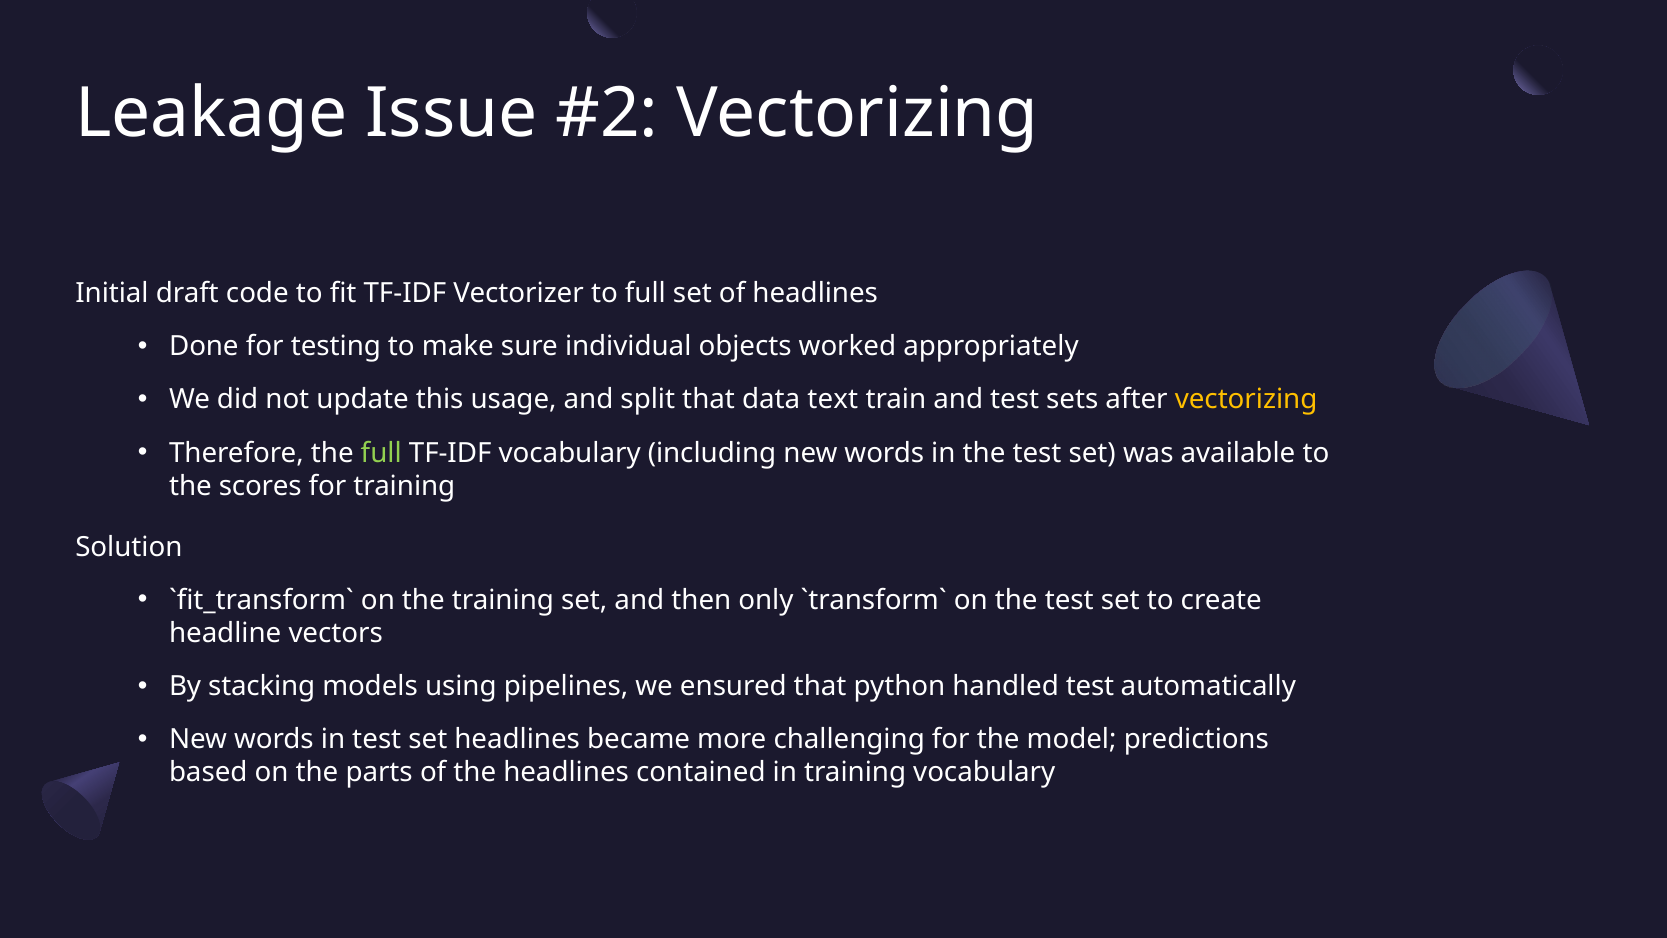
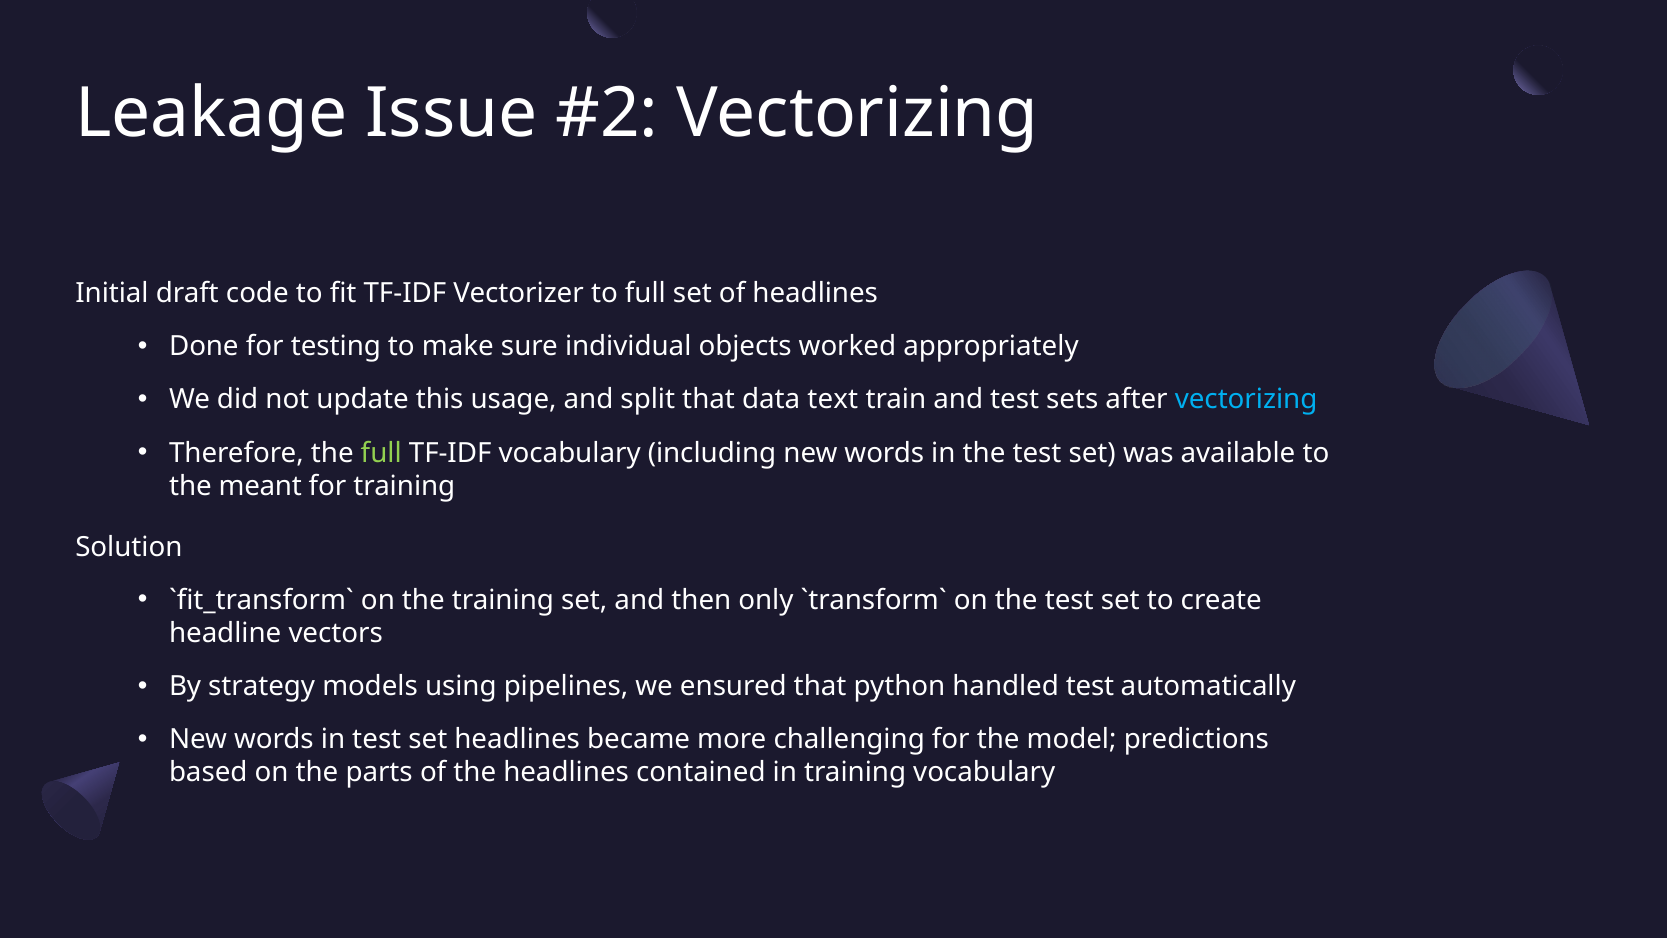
vectorizing colour: yellow -> light blue (1246, 400)
scores: scores -> meant (260, 486)
stacking: stacking -> strategy (262, 686)
